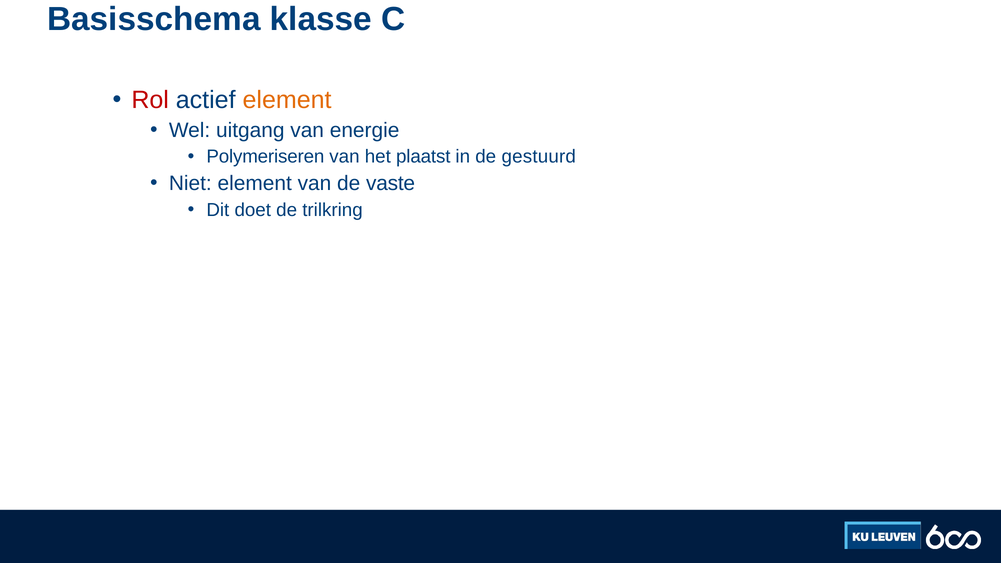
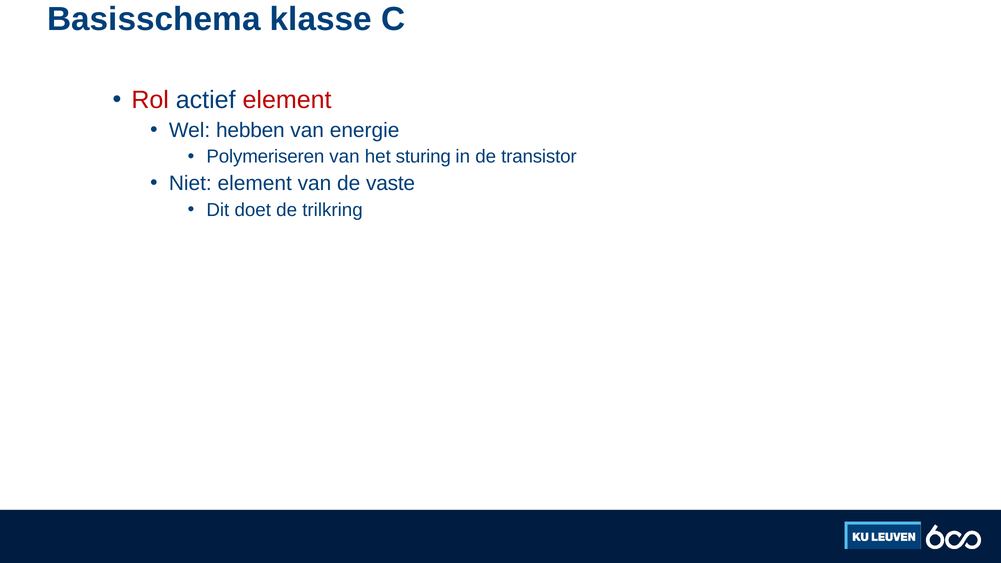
element colour: orange -> red (287, 100)
uitgang: uitgang -> hebben (250, 130)
plaatst: plaatst -> sturing (423, 157)
gestuurd: gestuurd -> transistor (539, 157)
